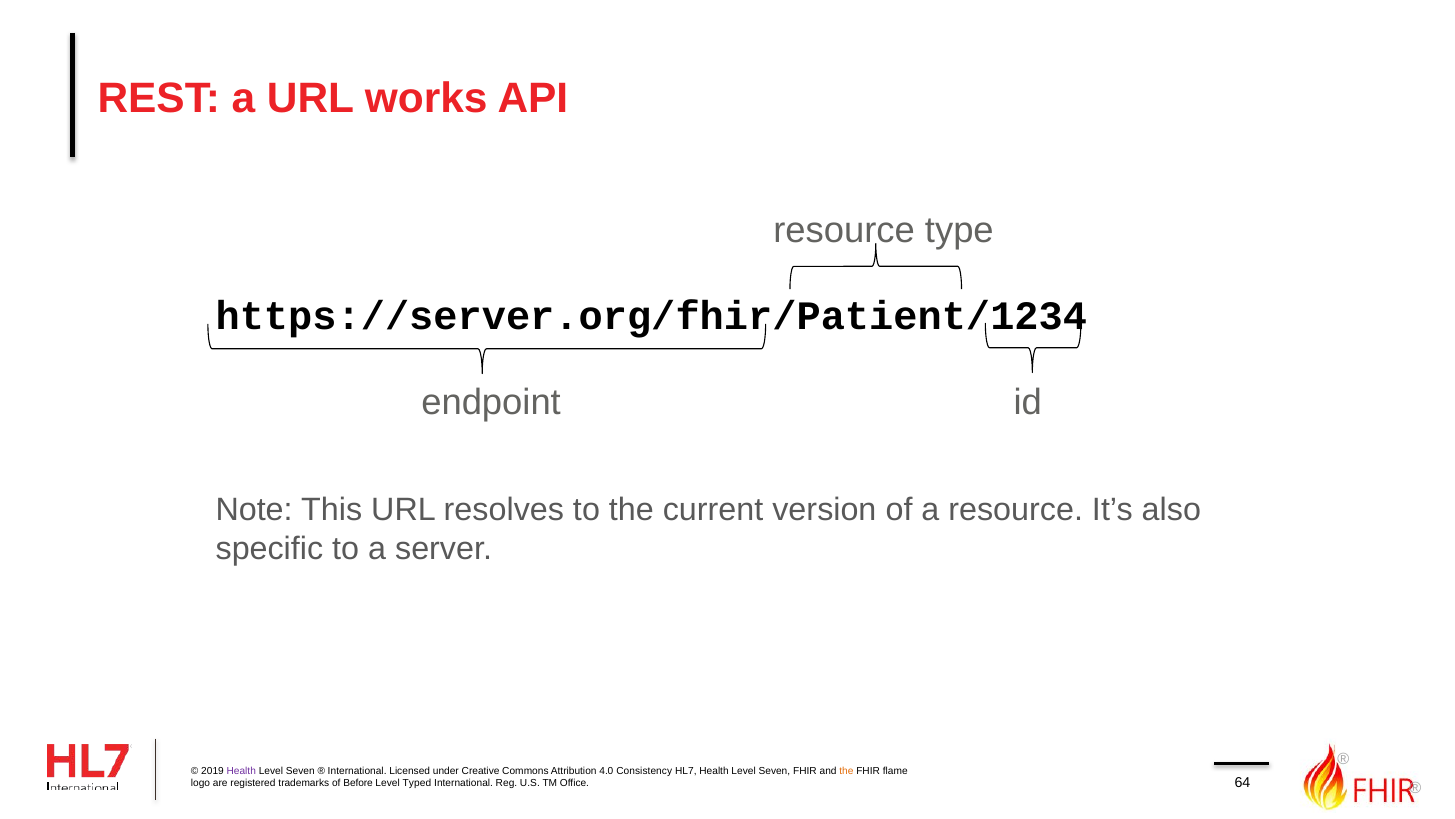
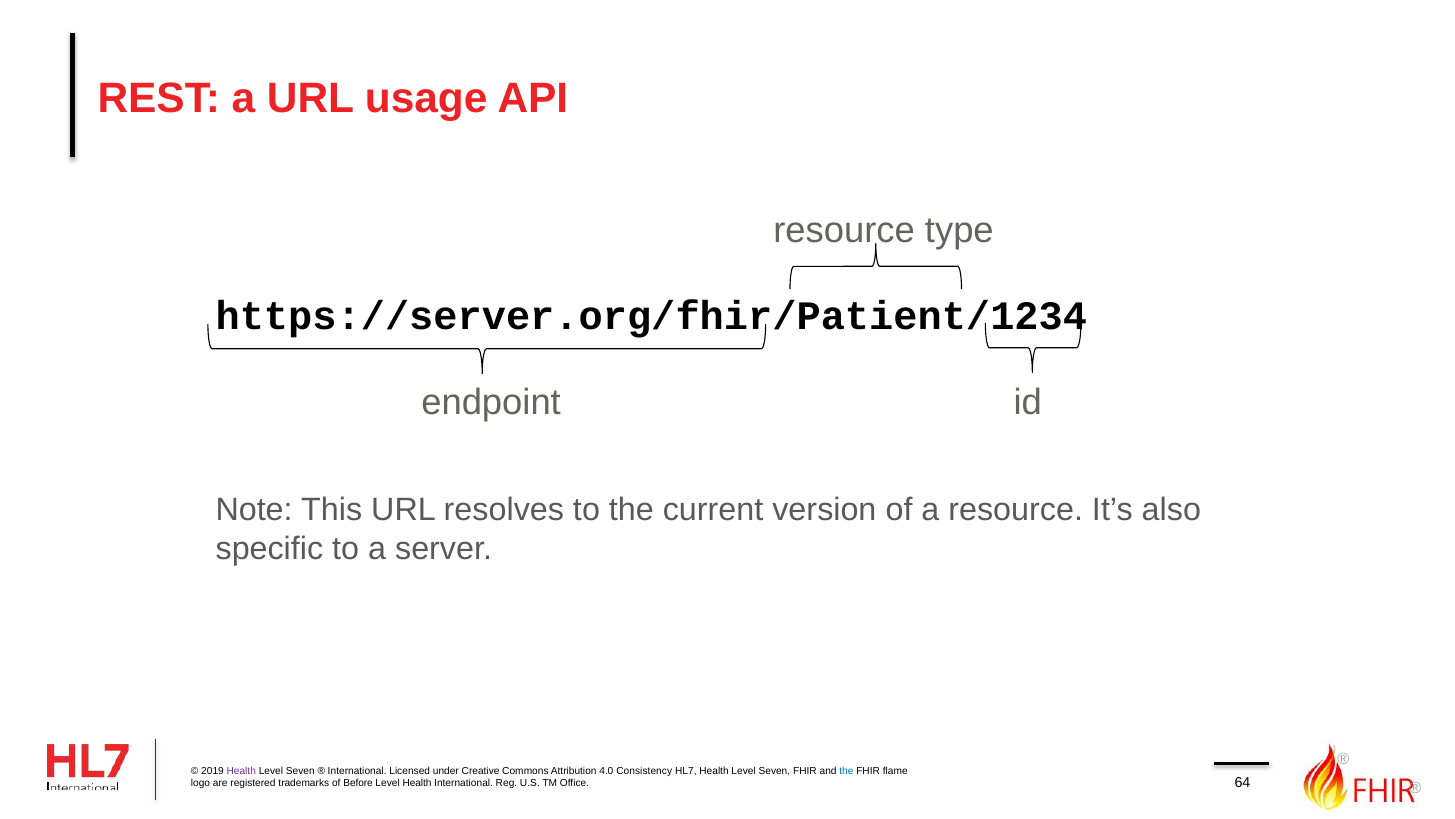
works: works -> usage (426, 98)
the colour: orange -> blue (846, 770)
Level Typed: Typed -> Health (417, 782)
